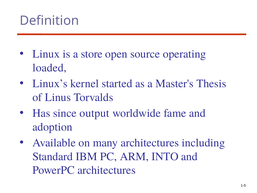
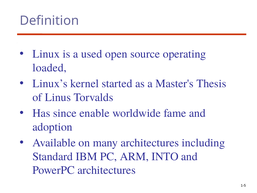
store: store -> used (92, 54)
output: output -> enable (95, 113)
